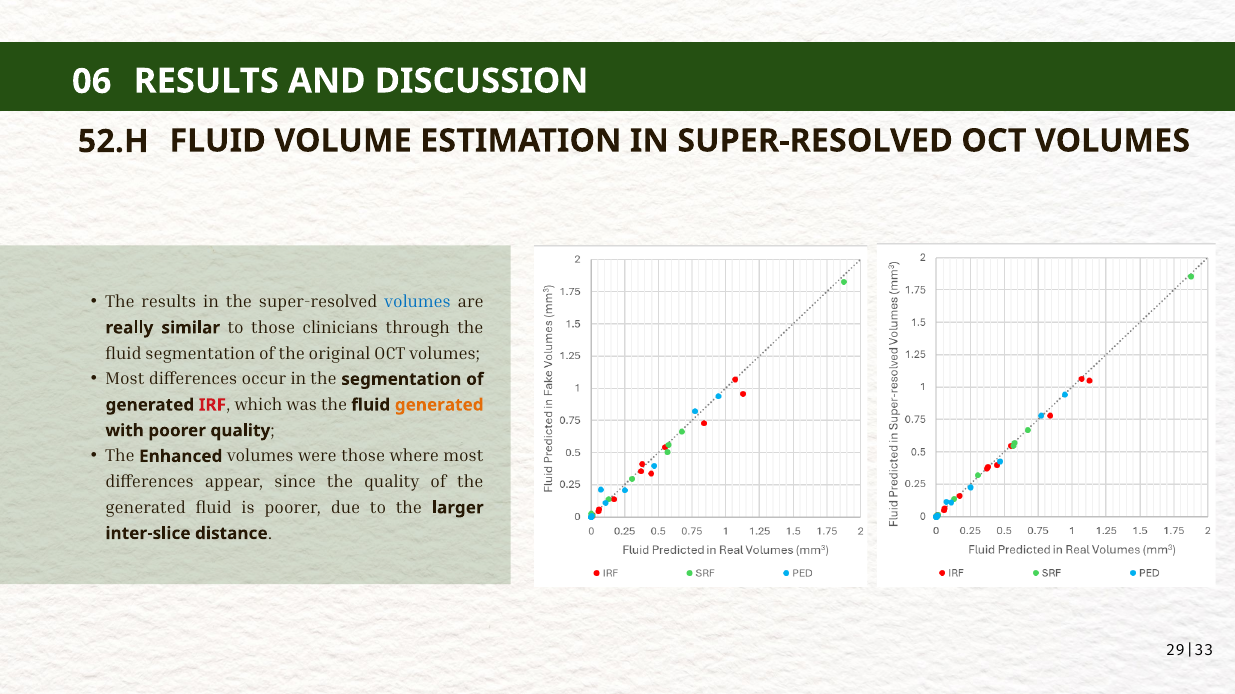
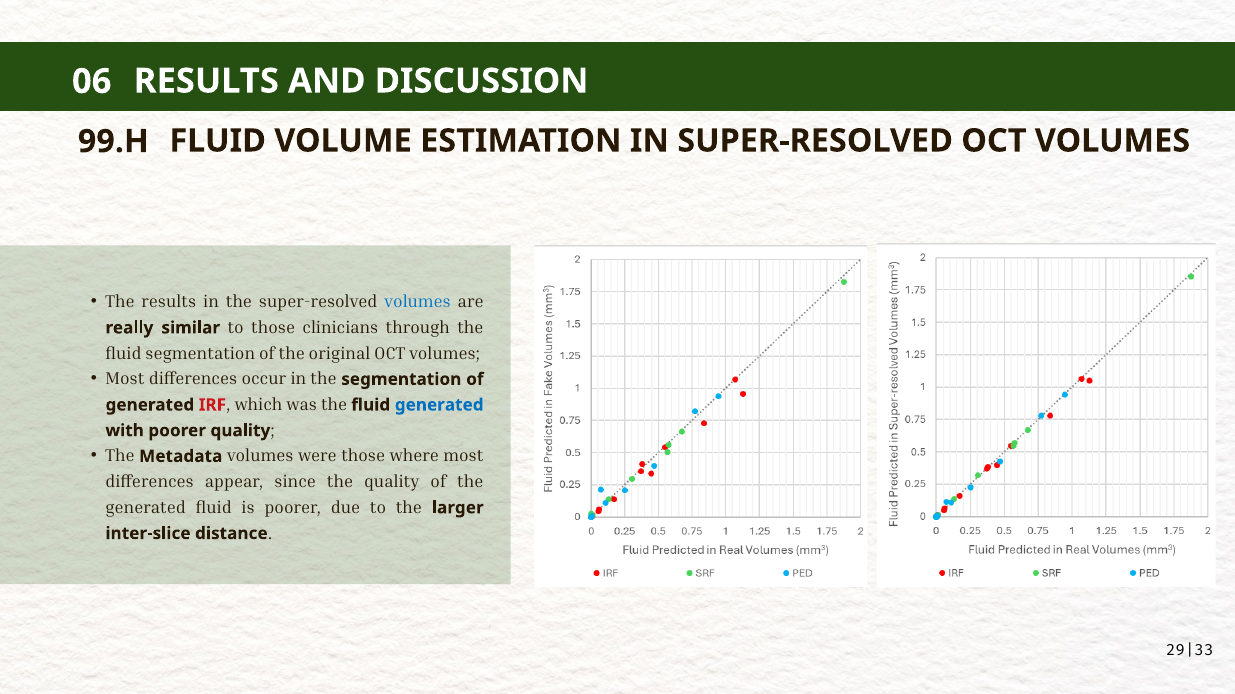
52.H: 52.H -> 99.H (113, 142)
generated colour: orange -> blue (439, 405)
Enhanced: Enhanced -> Metadata (181, 457)
